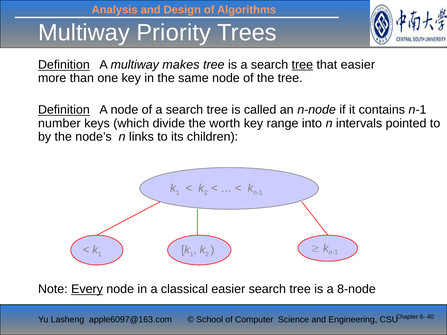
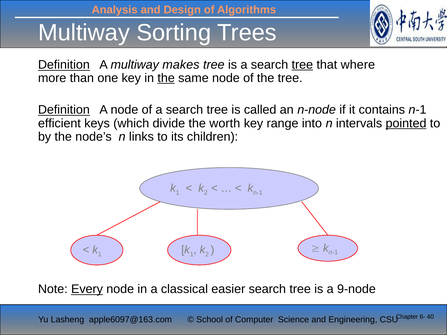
Priority: Priority -> Sorting (174, 33)
that easier: easier -> where (358, 65)
the underline: none -> present (166, 78)
number: number -> efficient (59, 123)
pointed underline: none -> present (406, 123)
8-node: 8-node -> 9-node (356, 289)
